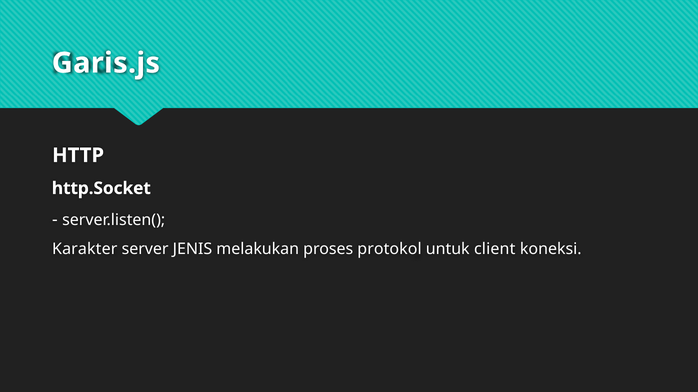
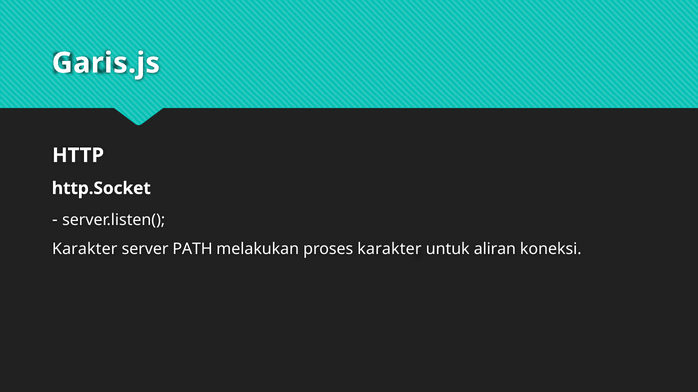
JENIS: JENIS -> PATH (193, 250)
proses protokol: protokol -> karakter (389, 250)
client: client -> aliran (495, 250)
